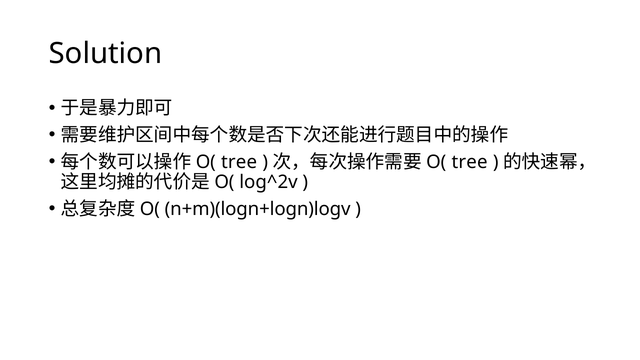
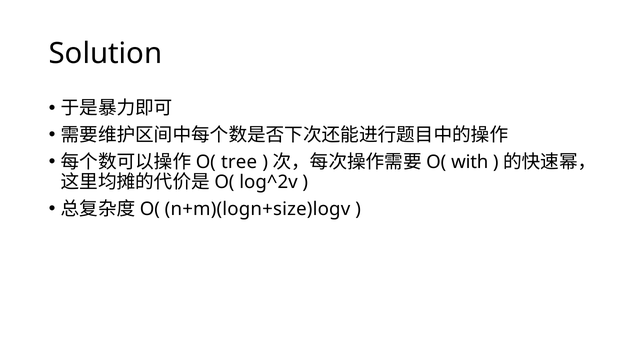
tree: tree -> with (470, 162)
n+m)(logn+logn)logv: n+m)(logn+logn)logv -> n+m)(logn+size)logv (258, 209)
